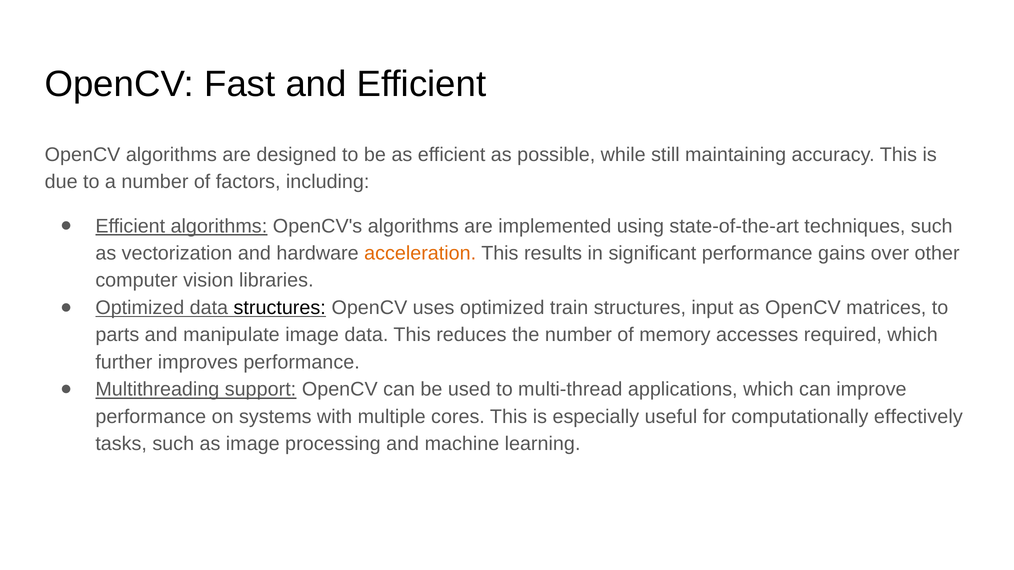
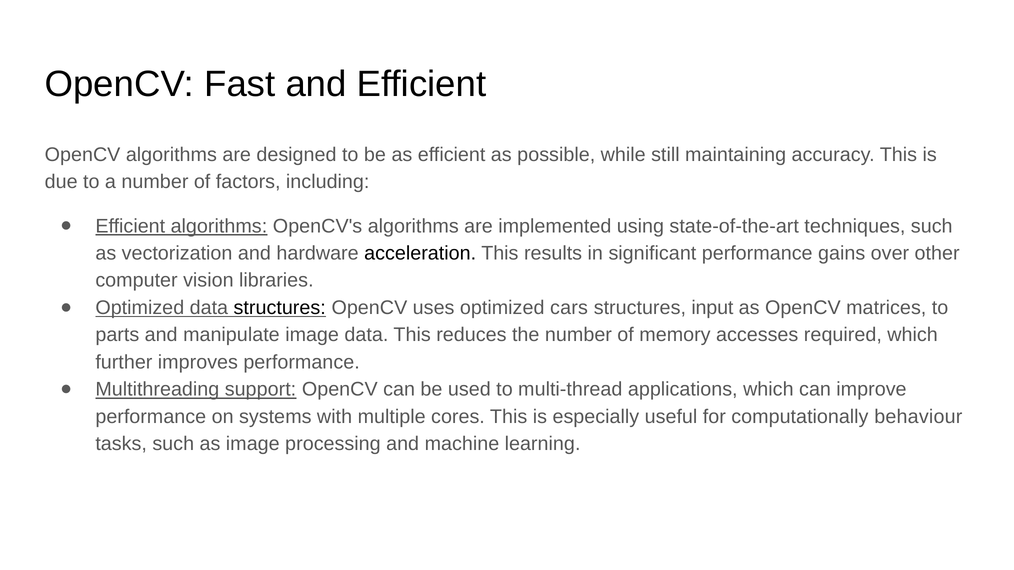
acceleration colour: orange -> black (420, 253)
train: train -> cars (569, 308)
effectively: effectively -> behaviour (918, 417)
